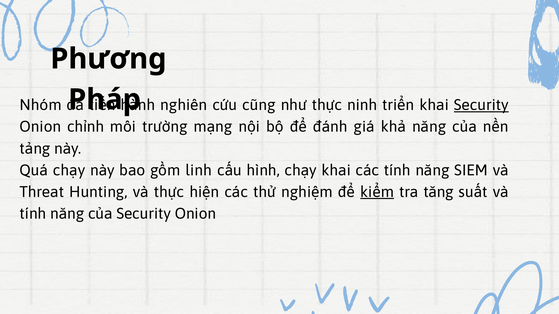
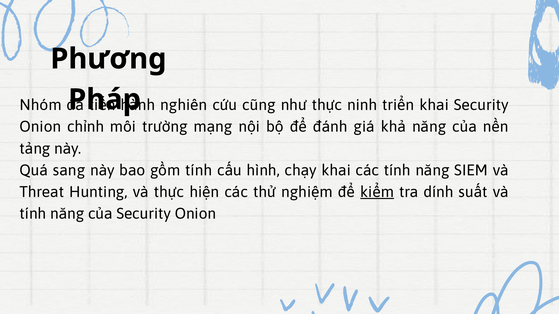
Security underline: present -> none (481, 105)
Quá chạy: chạy -> sang (69, 170)
gồm linh: linh -> tính (199, 170)
tăng: tăng -> dính (439, 192)
